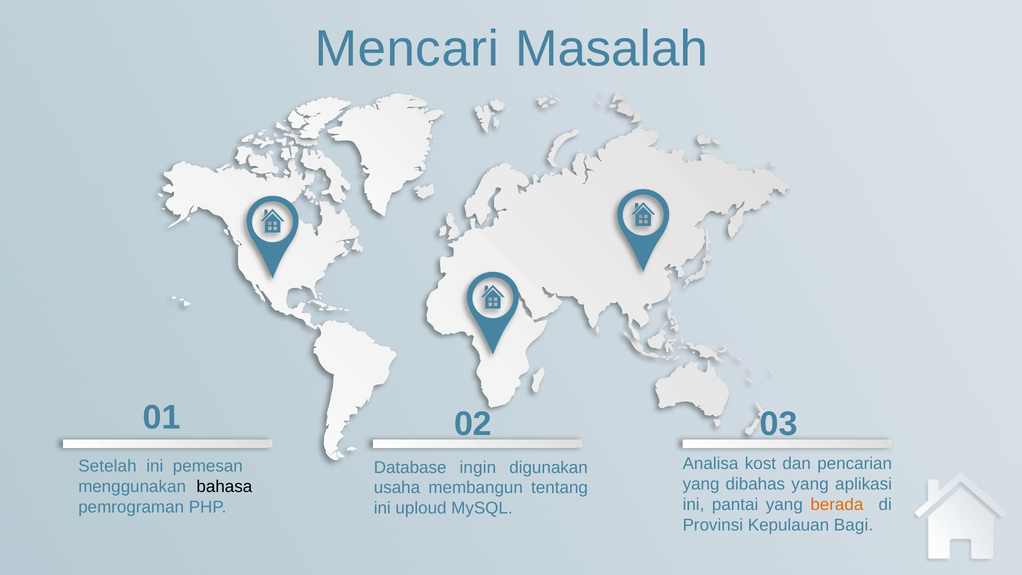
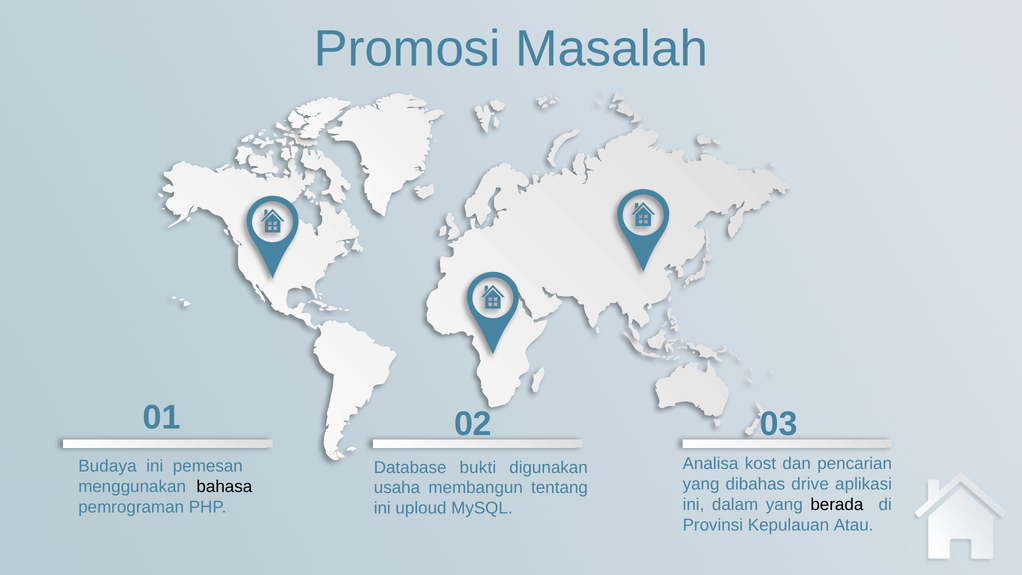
Mencari: Mencari -> Promosi (407, 49)
Setelah: Setelah -> Budaya (107, 466)
ingin: ingin -> bukti (478, 467)
dibahas yang: yang -> drive (810, 484)
pantai: pantai -> dalam (735, 504)
berada colour: orange -> black (837, 504)
Bagi: Bagi -> Atau (854, 525)
